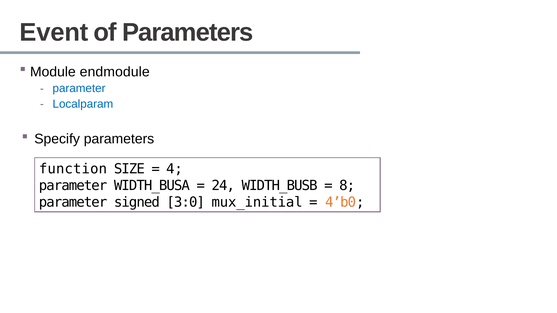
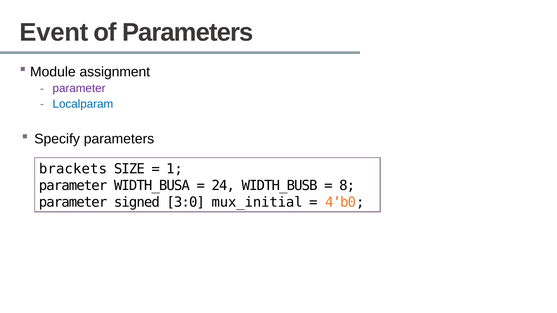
endmodule: endmodule -> assignment (115, 72)
parameter colour: blue -> purple (79, 89)
function: function -> brackets (73, 169)
4: 4 -> 1 (174, 169)
